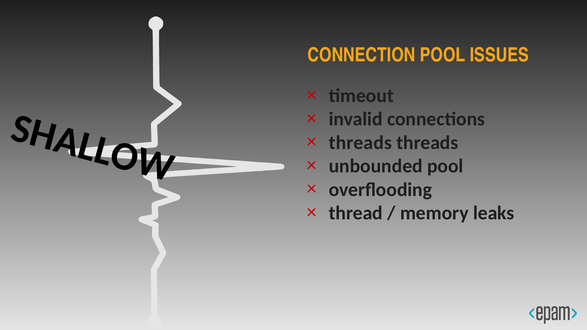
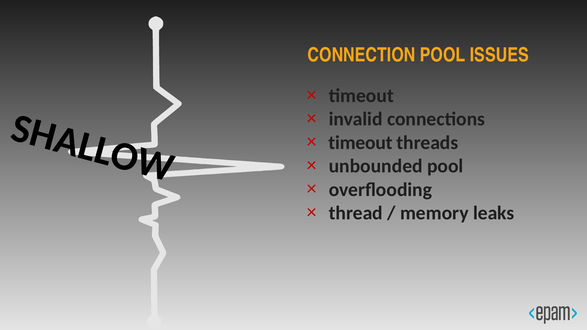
threads: threads -> timeout (361, 143)
